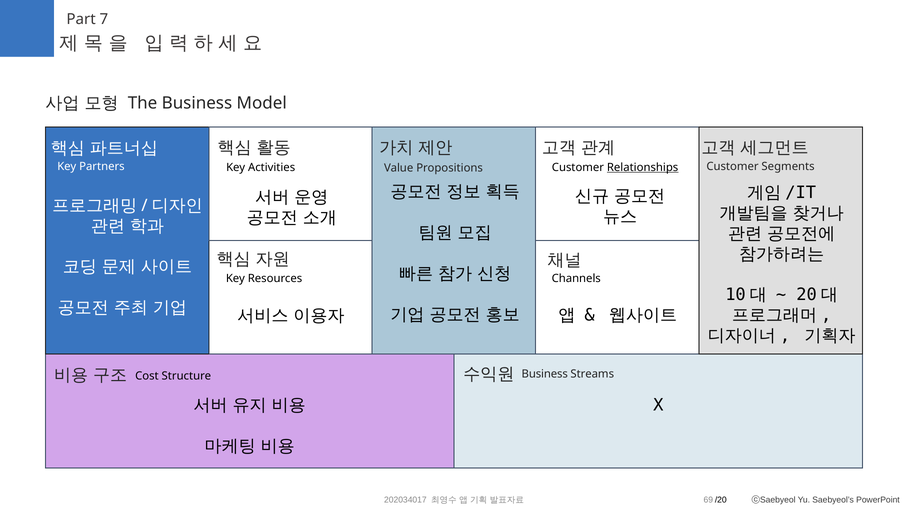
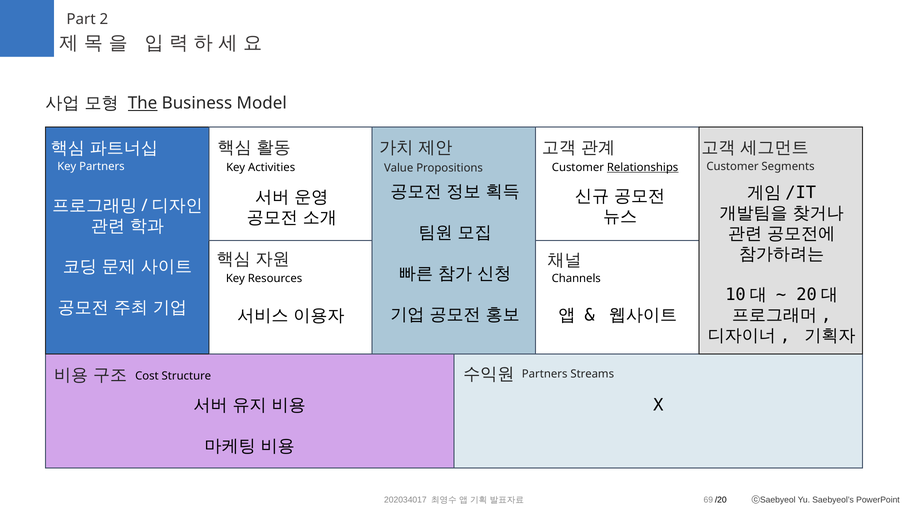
7: 7 -> 2 (104, 19)
The underline: none -> present (143, 103)
Structure Business: Business -> Partners (545, 374)
